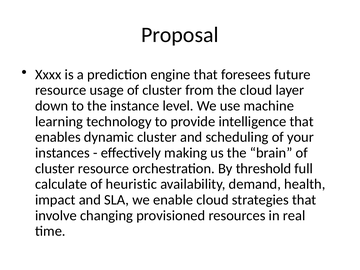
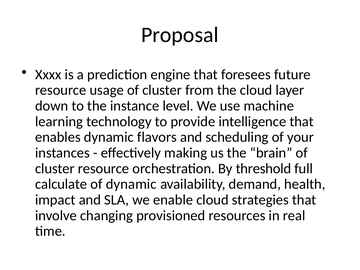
dynamic cluster: cluster -> flavors (157, 137)
of heuristic: heuristic -> dynamic (131, 184)
